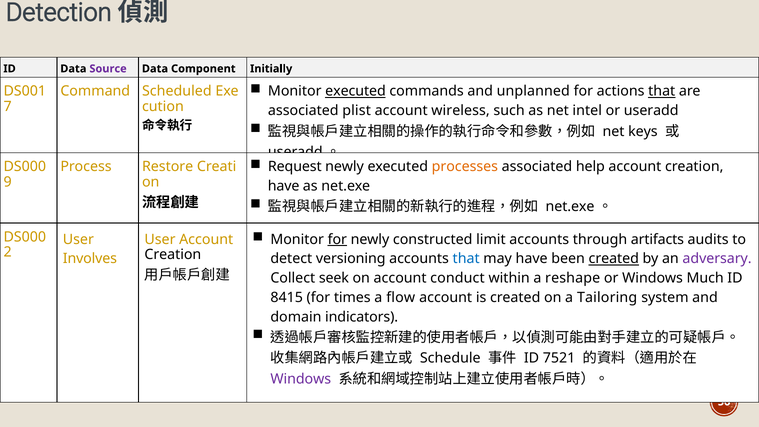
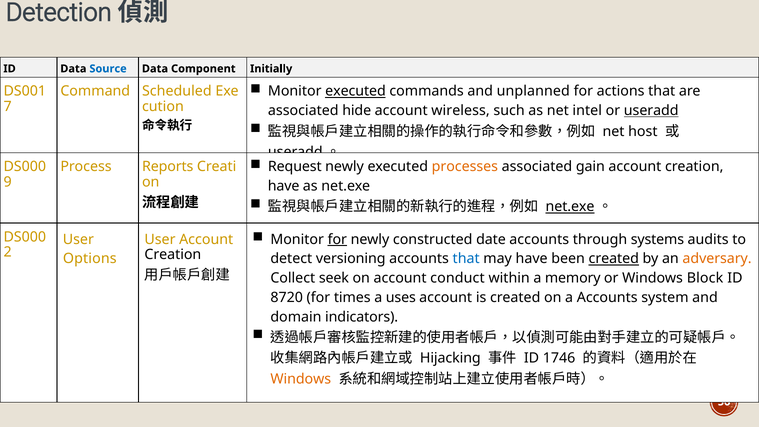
Source colour: purple -> blue (108, 69)
that underline: present -> none (662, 91)
plist: plist -> hide (357, 111)
useradd underline: none -> present (651, 111)
keys: keys -> host (643, 131)
help: help -> gain (590, 167)
Restore: Restore -> Reports (168, 167)
net.exe underline: none -> present (570, 207)
limit: limit -> date (491, 239)
artifacts: artifacts -> systems (657, 239)
Involves: Involves -> Options (90, 259)
adversary colour: purple -> orange (717, 259)
reshape: reshape -> memory (573, 278)
Much: Much -> Block (705, 278)
8415: 8415 -> 8720 (287, 297)
flow: flow -> uses (401, 297)
a Tailoring: Tailoring -> Accounts (607, 297)
Schedule: Schedule -> Hijacking (450, 358)
7521: 7521 -> 1746 (559, 358)
Windows colour: purple -> orange (301, 379)
